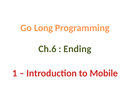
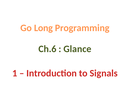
Ending: Ending -> Glance (77, 49)
Mobile: Mobile -> Signals (104, 73)
